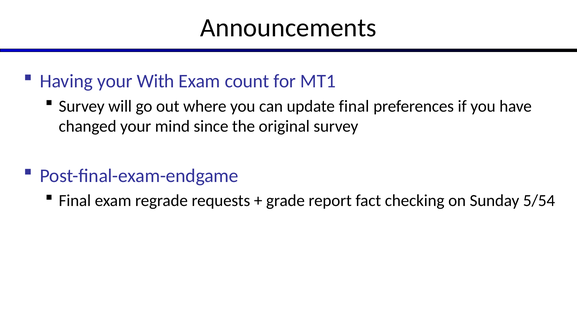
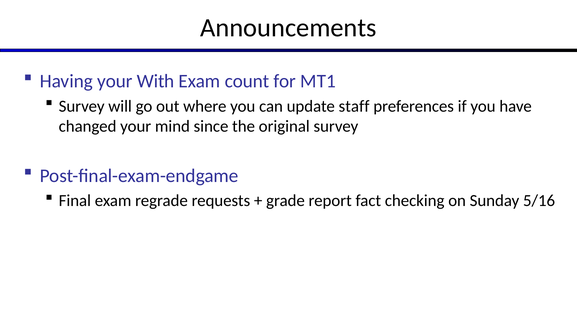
update final: final -> staff (354, 106)
5/54: 5/54 -> 5/16 (539, 200)
